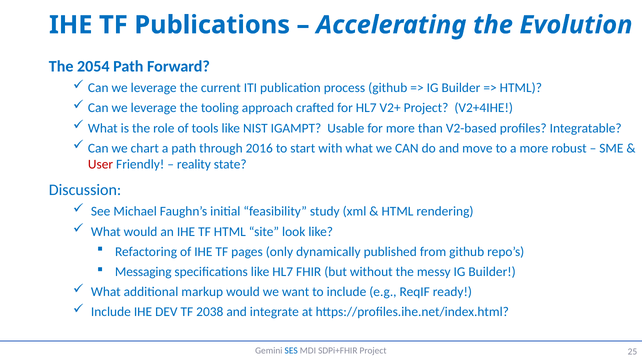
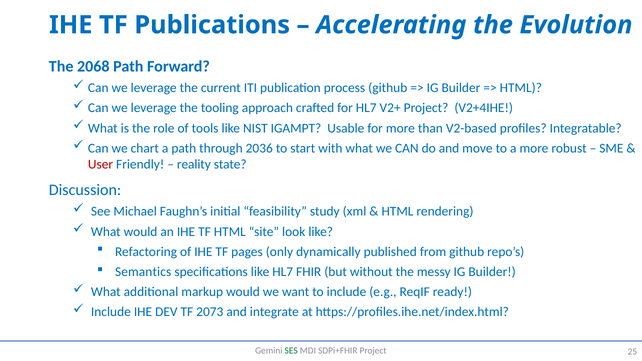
2054: 2054 -> 2068 (93, 67)
2016: 2016 -> 2036 (259, 148)
Messaging: Messaging -> Semantics (143, 272)
2038: 2038 -> 2073 (210, 312)
SES colour: blue -> green (291, 351)
